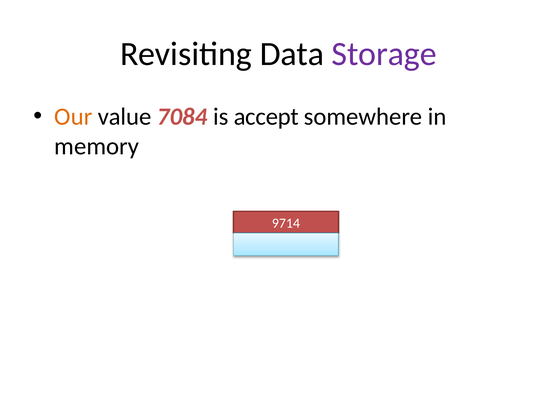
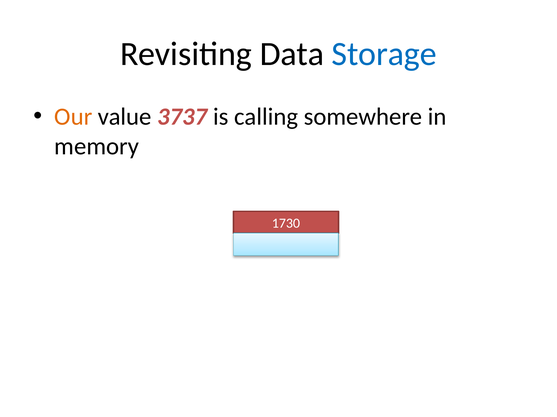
Storage colour: purple -> blue (384, 54)
7084: 7084 -> 3737 (182, 117)
accept: accept -> calling (266, 117)
9714: 9714 -> 1730 (286, 224)
